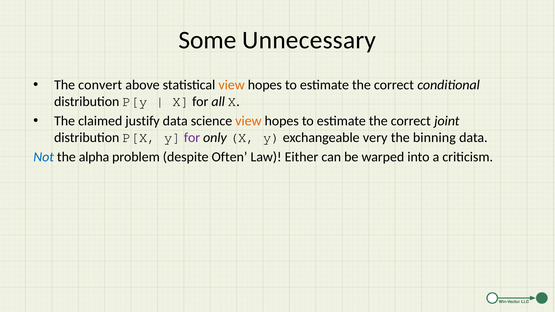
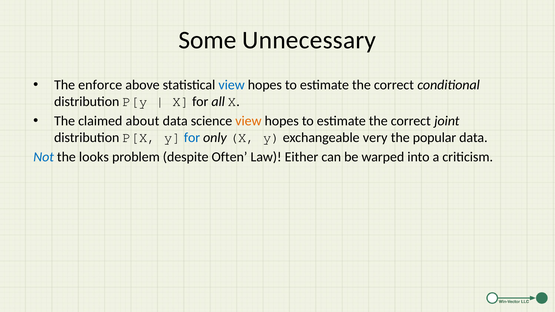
convert: convert -> enforce (100, 85)
view colour: orange -> blue (232, 85)
justify: justify -> about (142, 121)
for colour: purple -> blue (192, 138)
binning: binning -> popular (434, 138)
alpha: alpha -> looks (94, 157)
